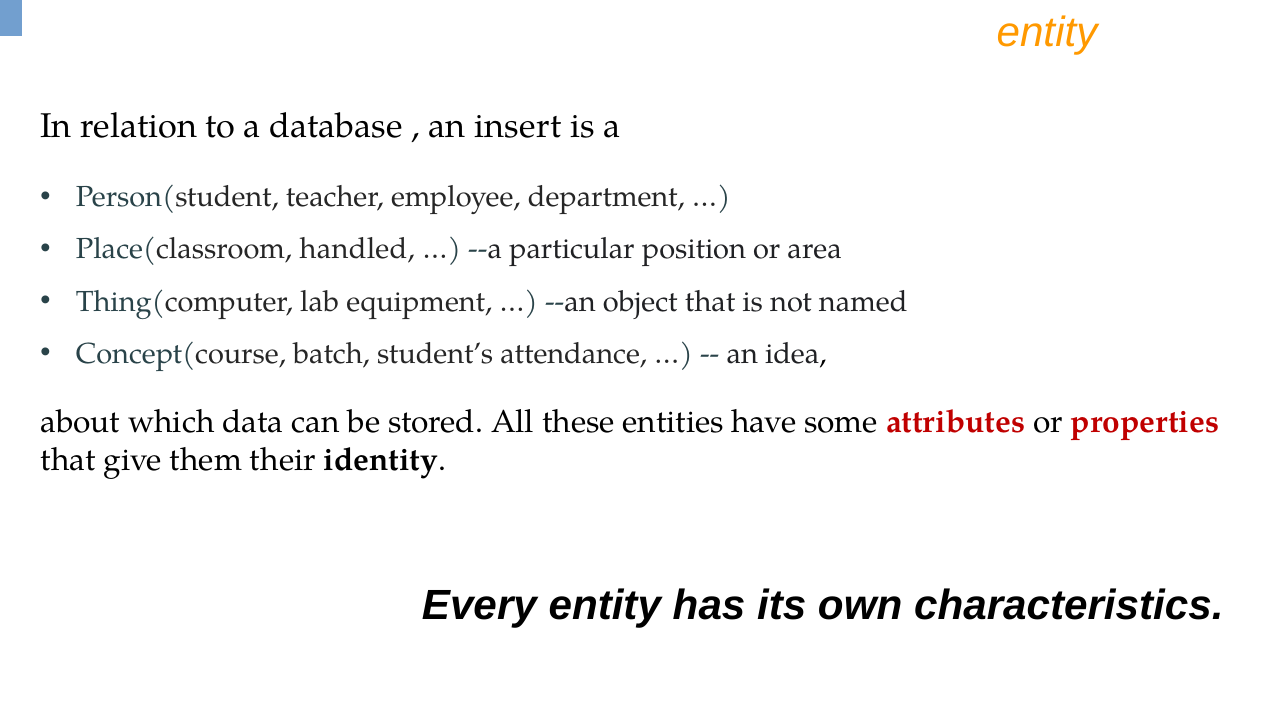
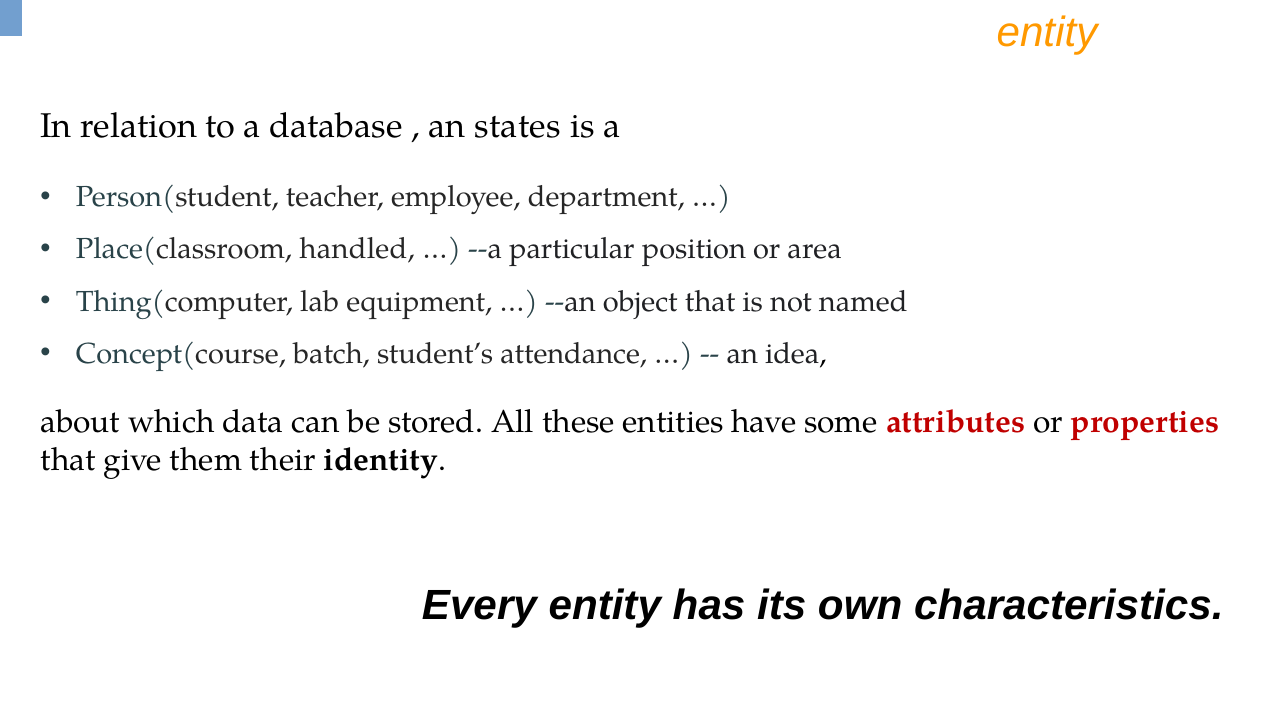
insert: insert -> states (518, 126)
